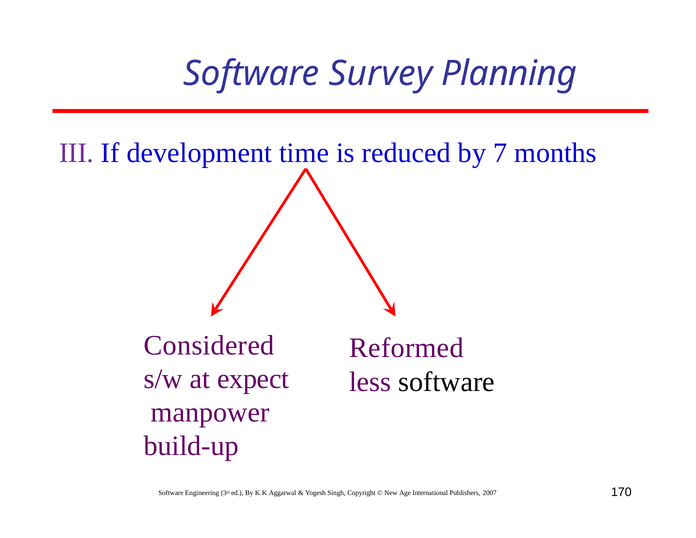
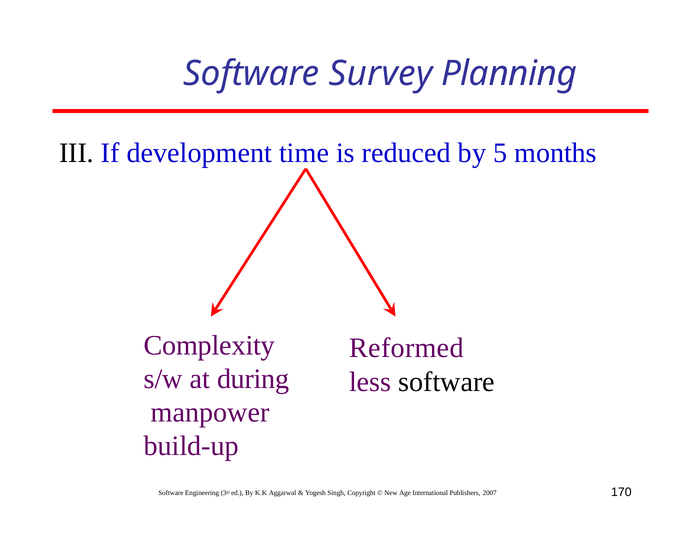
III colour: purple -> black (77, 153)
7: 7 -> 5 (500, 153)
Considered: Considered -> Complexity (209, 345)
expect: expect -> during (253, 379)
